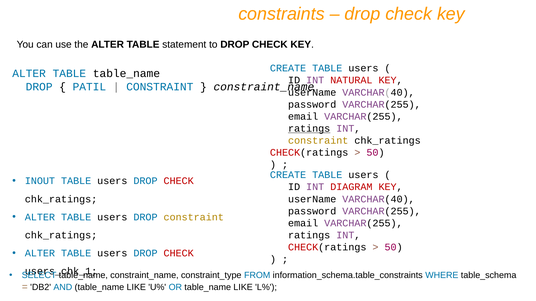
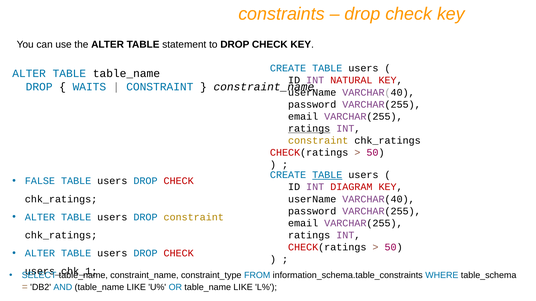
PATIL: PATIL -> WAITS (89, 87)
TABLE underline: none -> present (327, 175)
INOUT: INOUT -> FALSE (40, 181)
